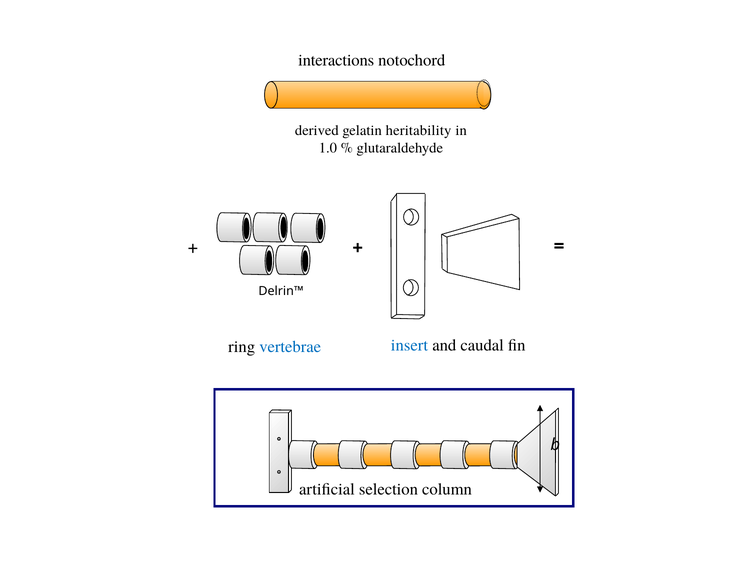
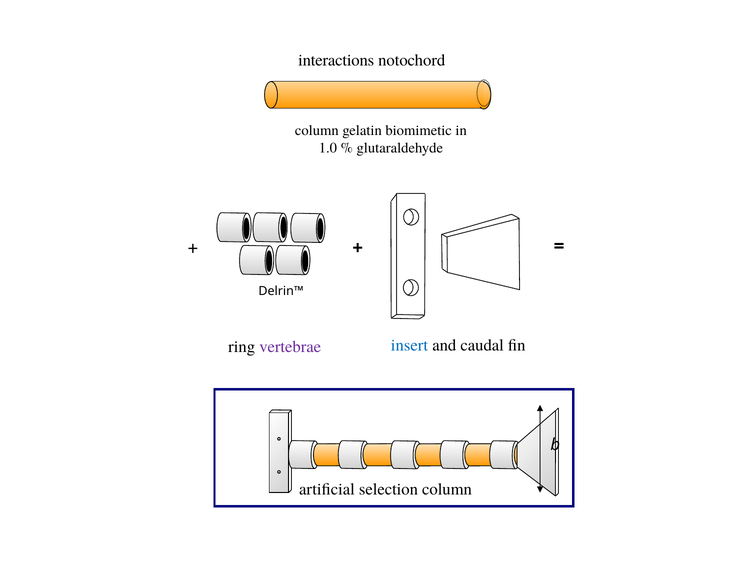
derived: derived -> column (317, 130)
heritability: heritability -> biomimetic (419, 130)
vertebrae colour: blue -> purple (290, 347)
